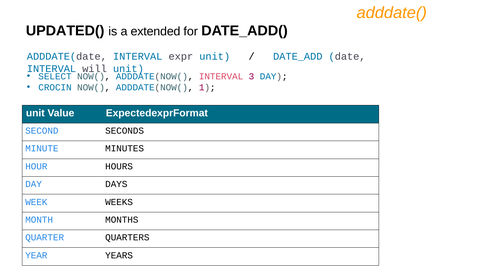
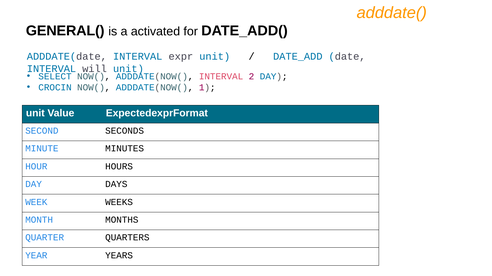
UPDATED(: UPDATED( -> GENERAL( (65, 31)
extended: extended -> activated (155, 31)
3: 3 -> 2 (252, 77)
